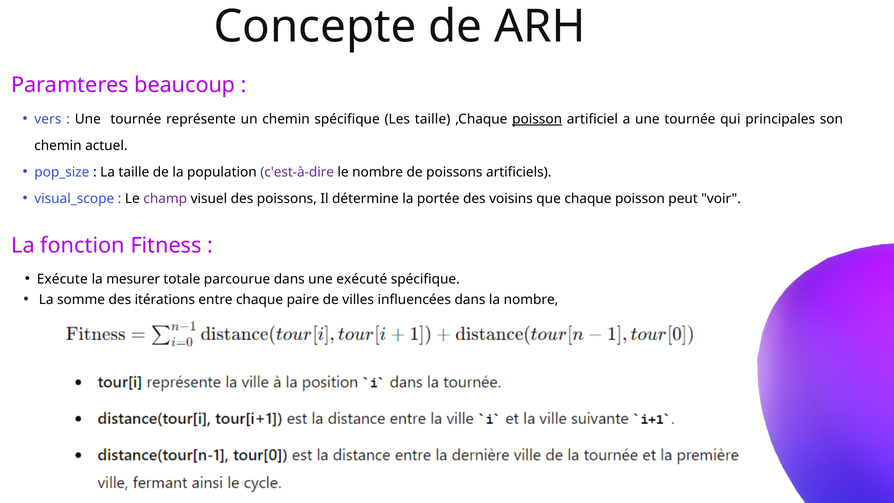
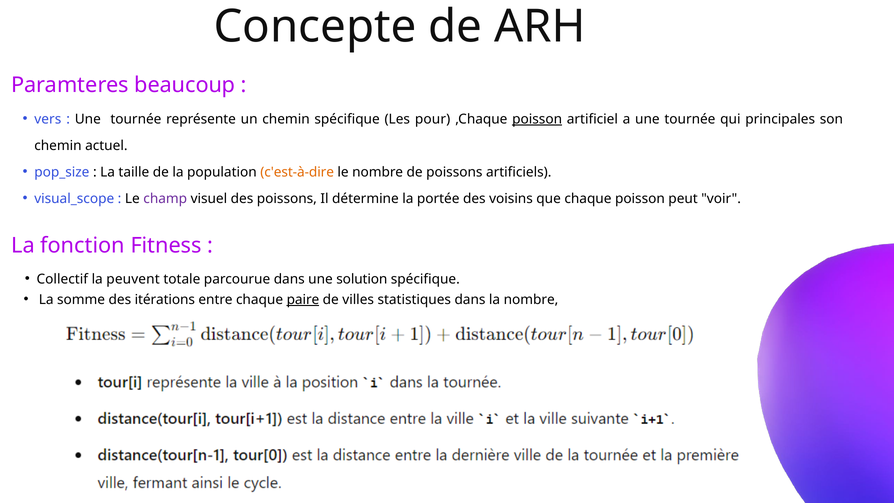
Les taille: taille -> pour (433, 119)
c'est-à-dire colour: purple -> orange (297, 172)
Exécute: Exécute -> Collectif (62, 279)
mesurer: mesurer -> peuvent (133, 279)
exécuté: exécuté -> solution (362, 279)
paire underline: none -> present (303, 300)
influencées: influencées -> statistiques (414, 300)
